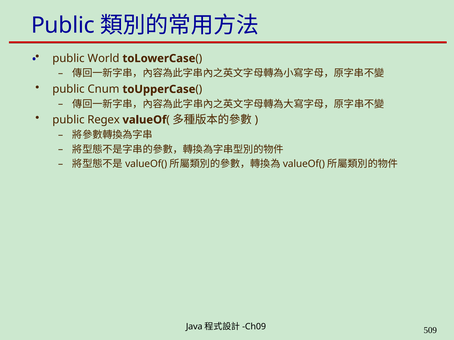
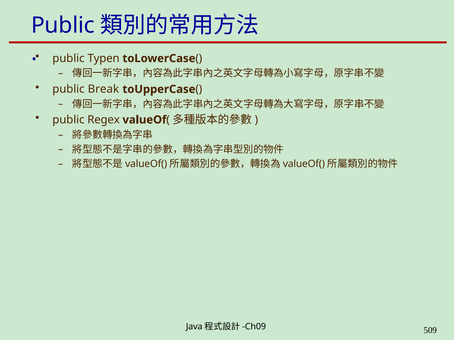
World: World -> Typen (104, 58)
Cnum: Cnum -> Break (103, 89)
